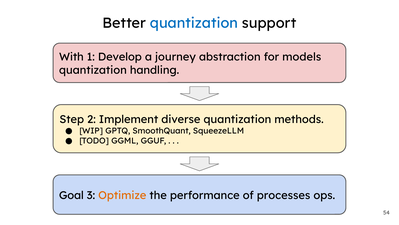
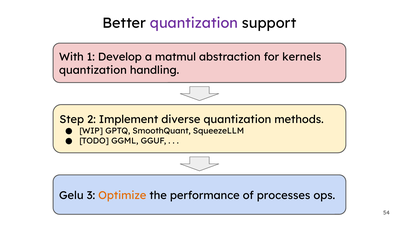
quantization colour: blue -> purple (194, 23)
journey: journey -> matmul (176, 57)
models: models -> kernels (302, 57)
Goal: Goal -> Gelu (71, 195)
